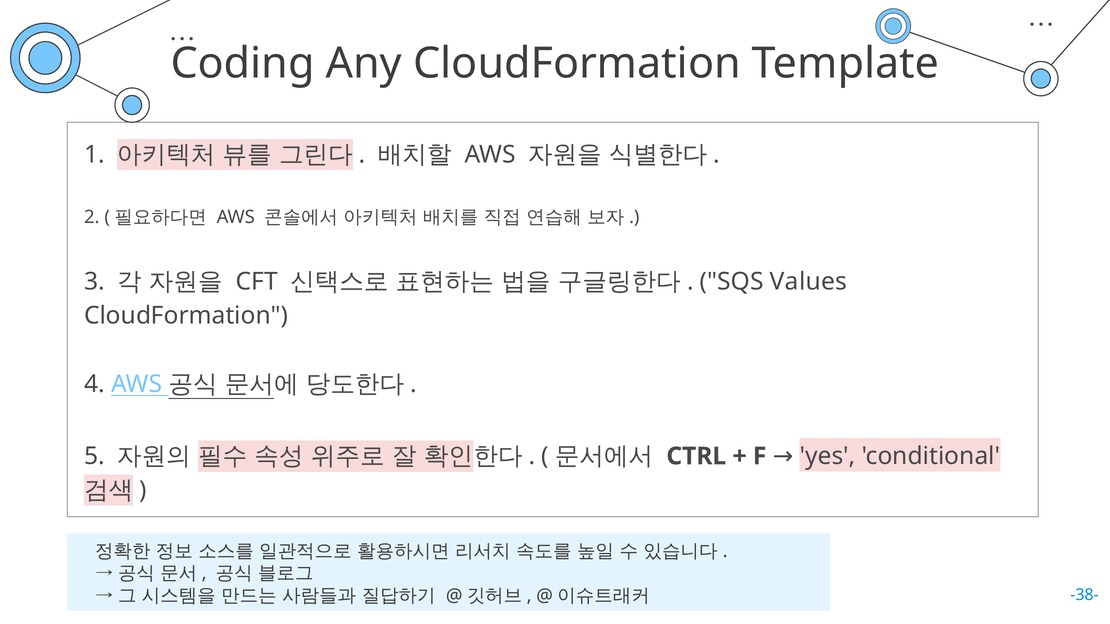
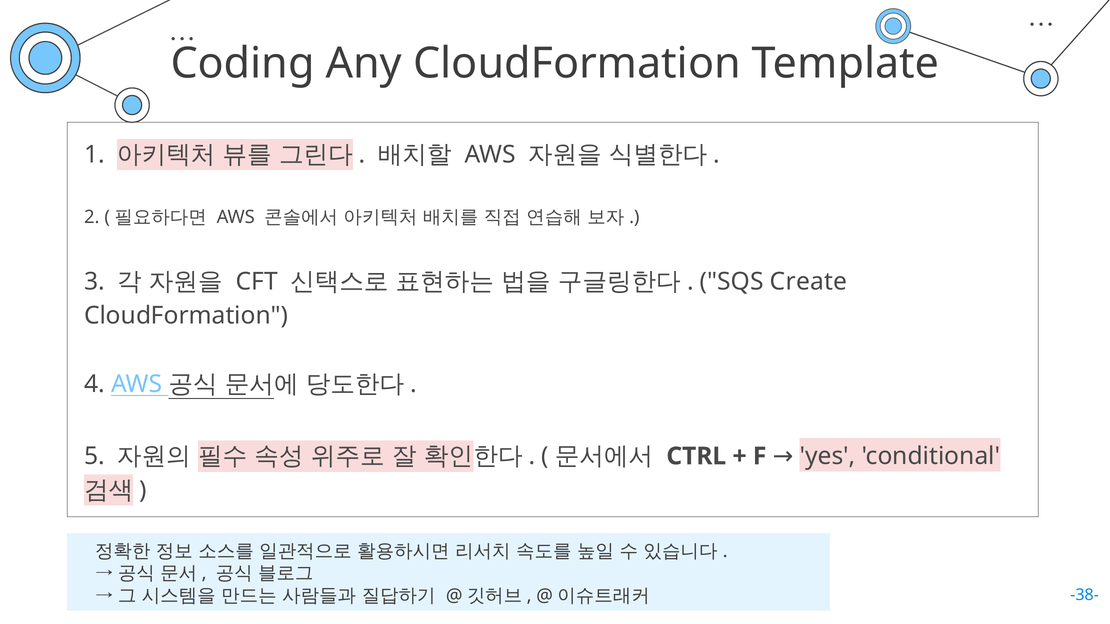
Values: Values -> Create (808, 282)
